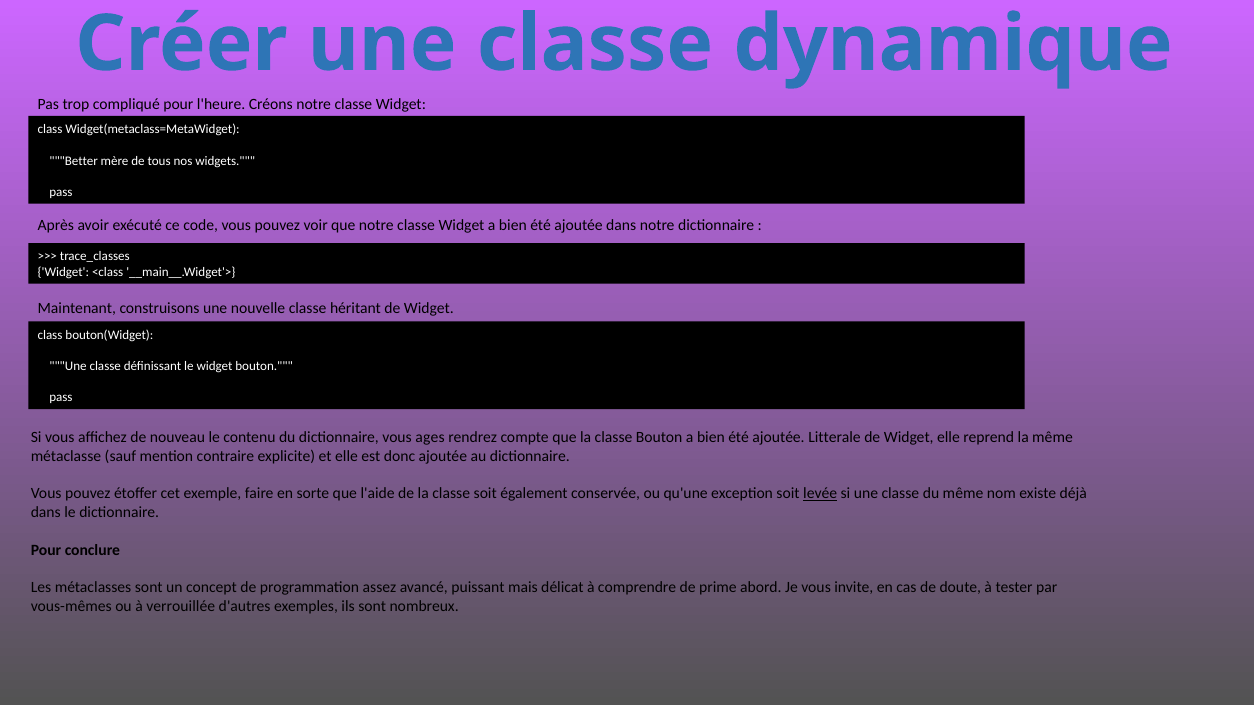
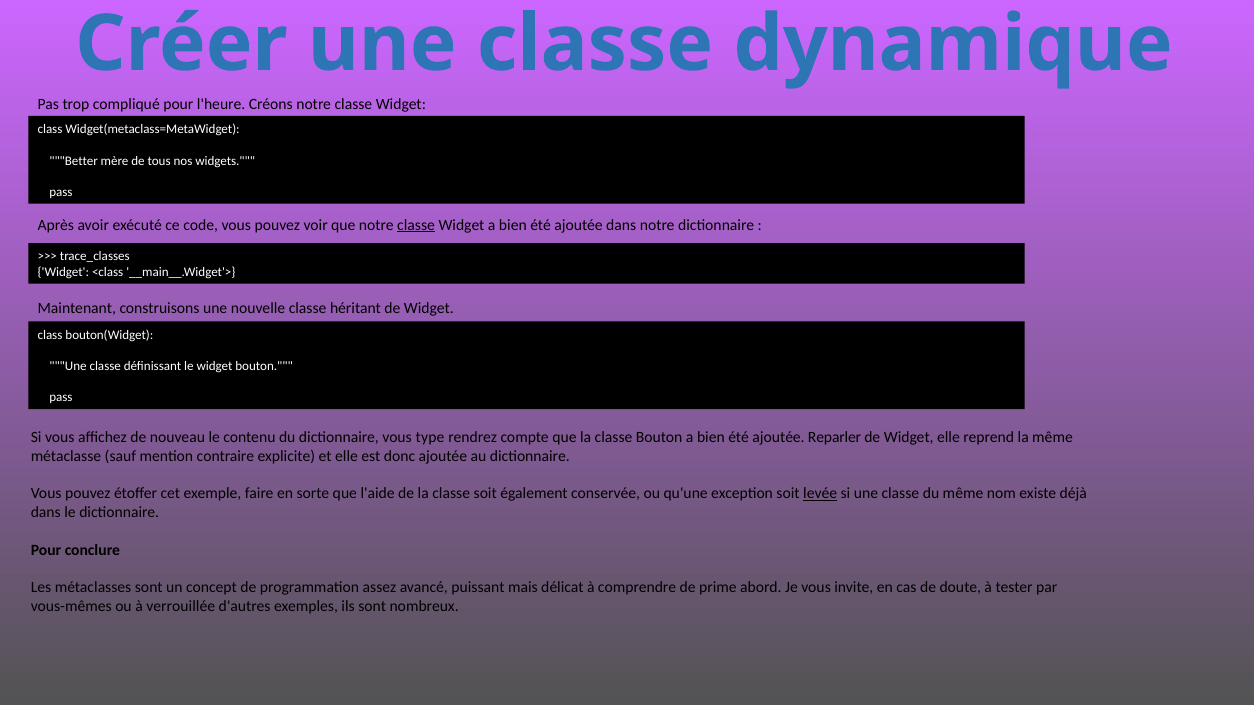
classe underline: none -> present (416, 225)
ages: ages -> type (430, 437)
Litterale: Litterale -> Reparler (835, 437)
